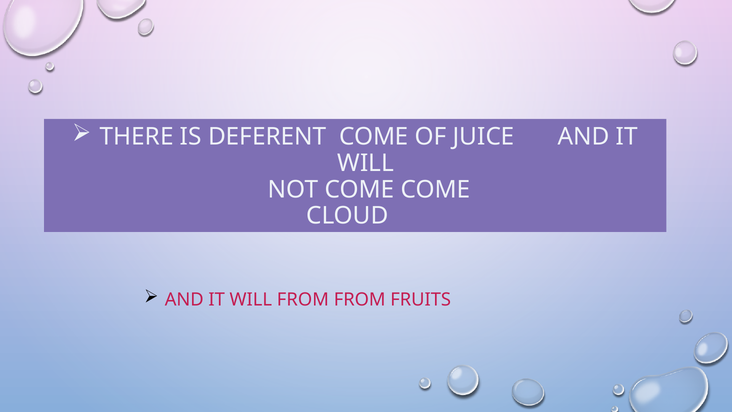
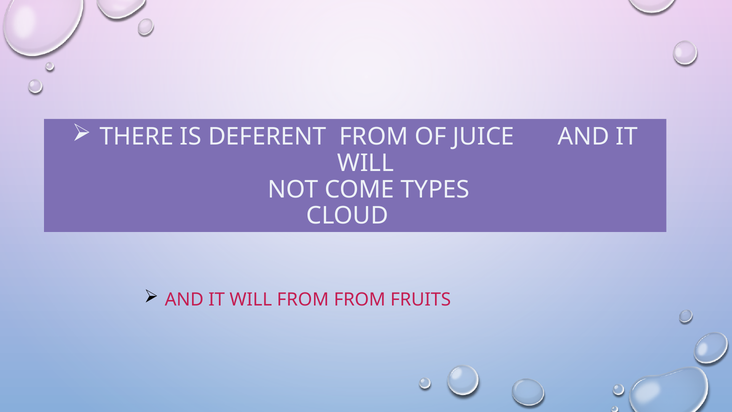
DEFERENT COME: COME -> FROM (374, 137)
COME COME: COME -> TYPES (435, 189)
